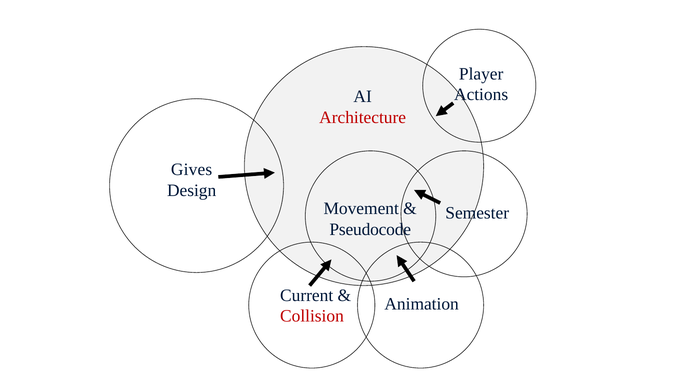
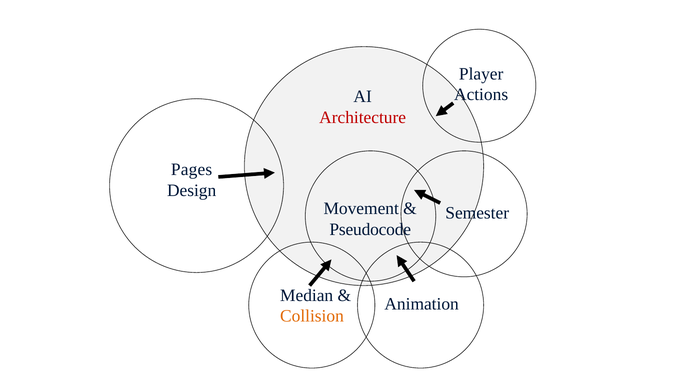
Gives: Gives -> Pages (192, 170)
Current: Current -> Median (307, 296)
Collision colour: red -> orange (312, 317)
